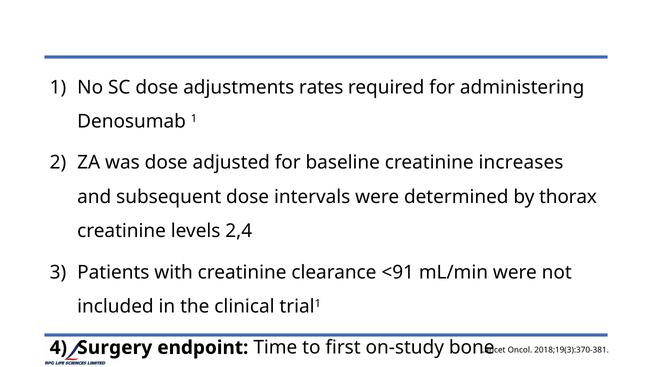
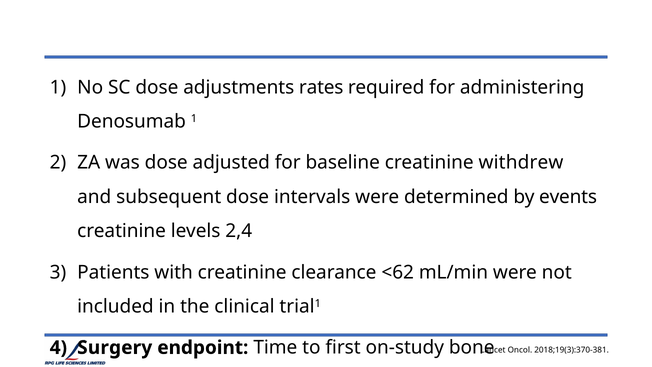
increases: increases -> withdrew (521, 163)
thorax: thorax -> events (568, 197)
<91: <91 -> <62 (398, 272)
